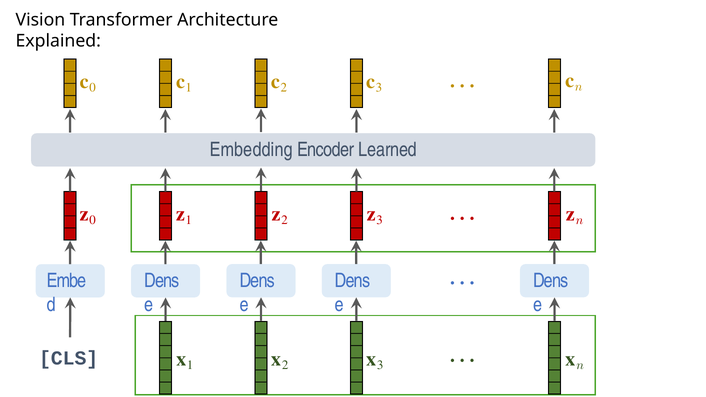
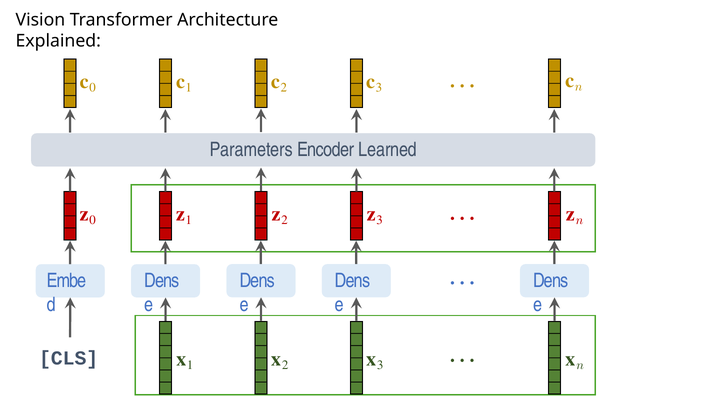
Embedding: Embedding -> Parameters (251, 150)
